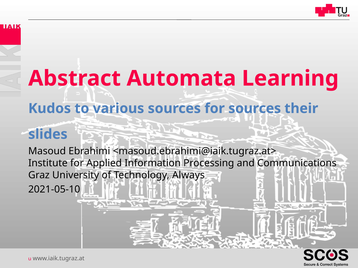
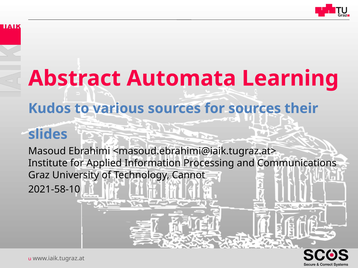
Always: Always -> Cannot (189, 175)
2021-05-10: 2021-05-10 -> 2021-58-10 (54, 190)
